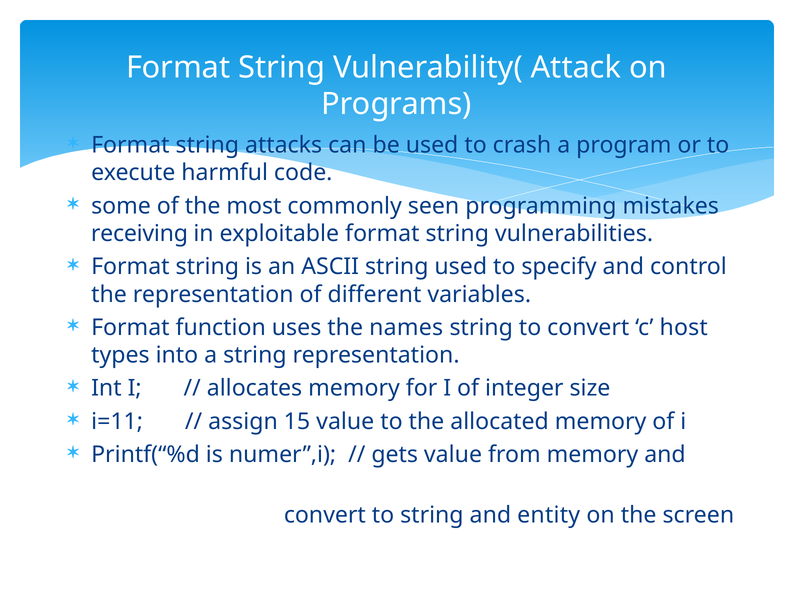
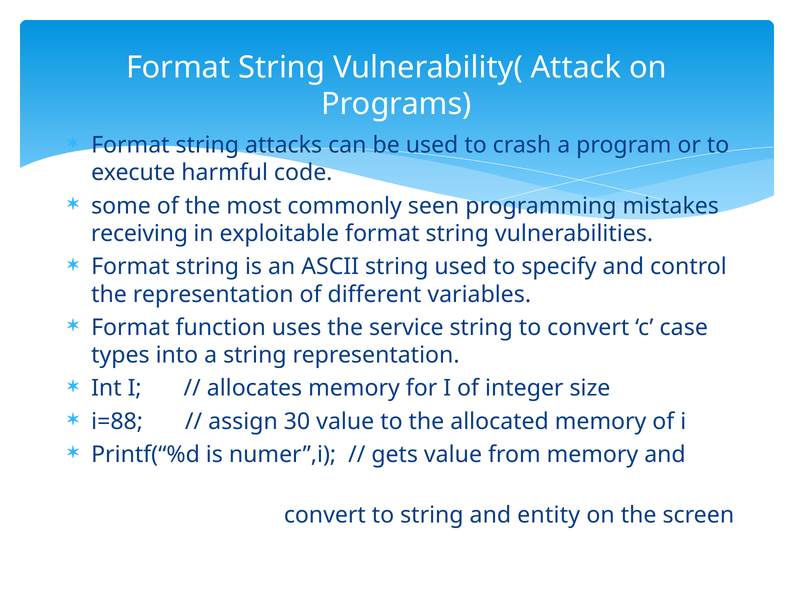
names: names -> service (406, 327)
host: host -> case (684, 327)
i=11: i=11 -> i=88 (117, 421)
15: 15 -> 30 (297, 421)
